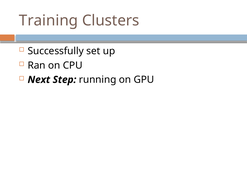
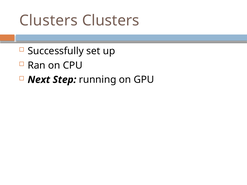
Training: Training -> Clusters (48, 21)
